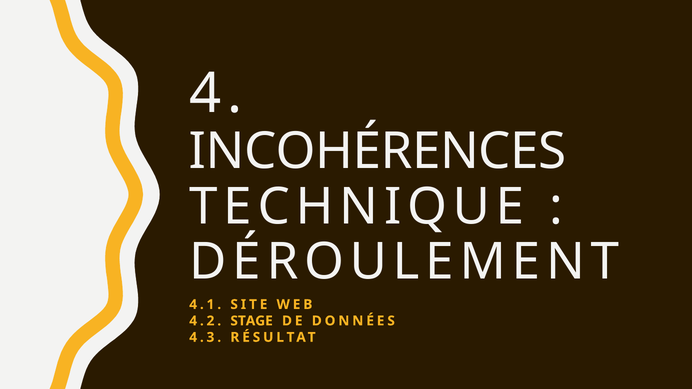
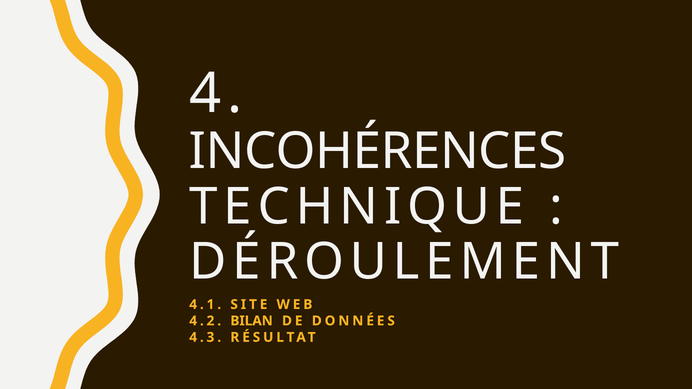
STAGE: STAGE -> BILAN (252, 321)
